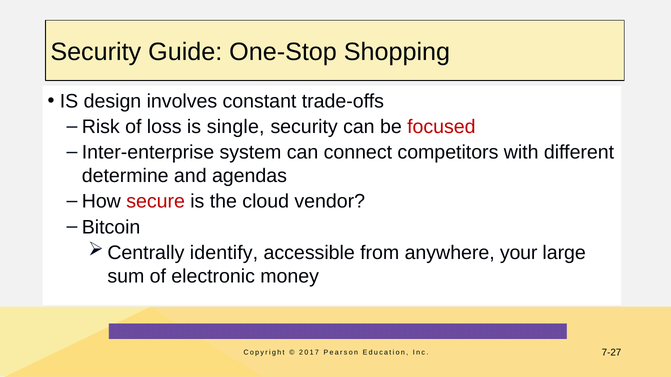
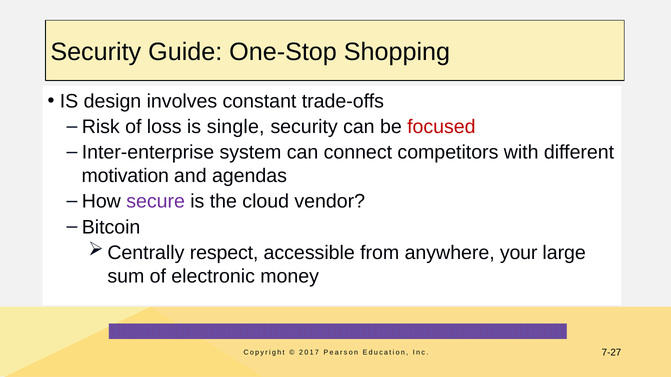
determine: determine -> motivation (125, 176)
secure colour: red -> purple (156, 202)
identify: identify -> respect (224, 253)
